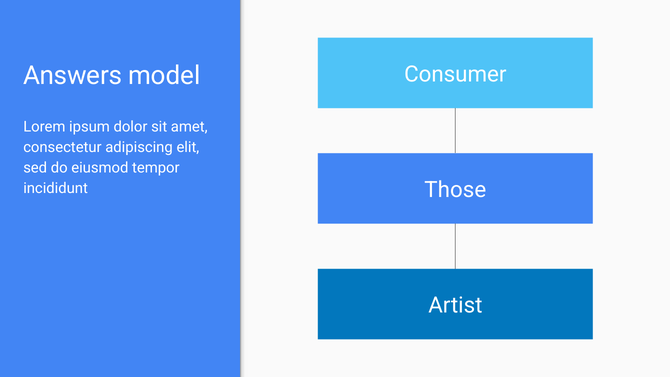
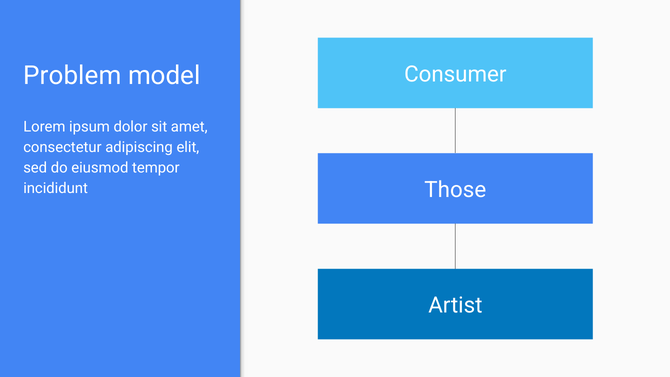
Answers: Answers -> Problem (72, 76)
